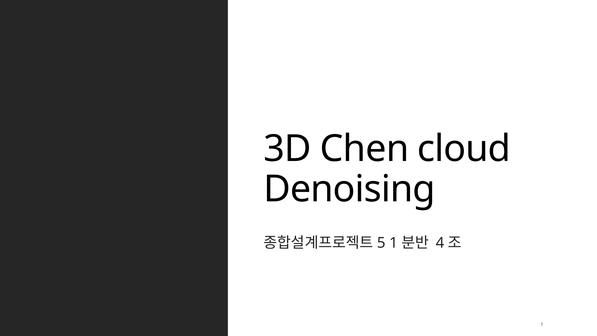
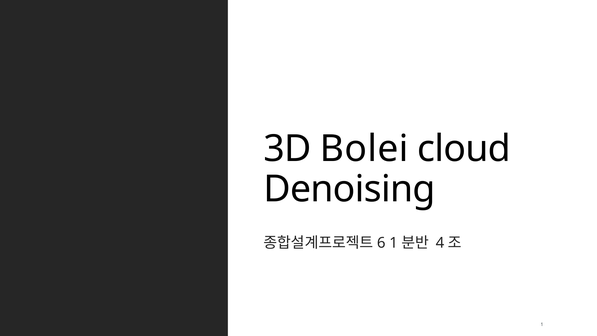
Chen: Chen -> Bolei (364, 149)
5: 5 -> 6 (381, 243)
